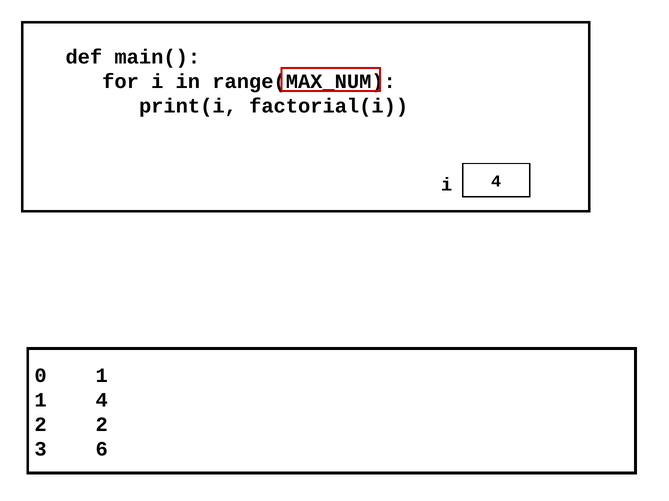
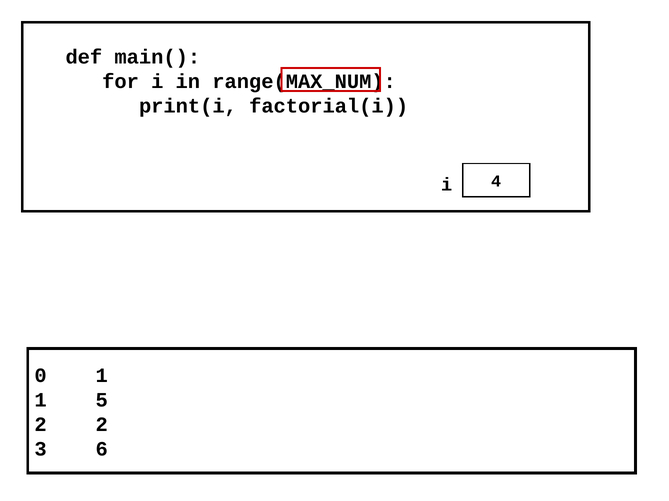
1 4: 4 -> 5 (102, 401)
